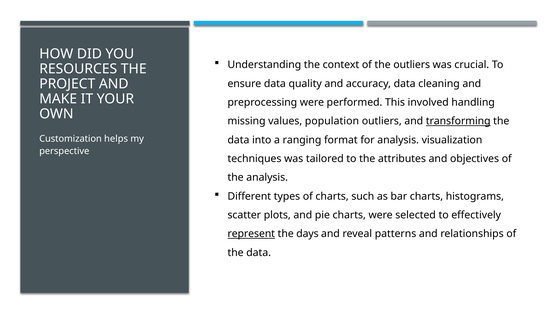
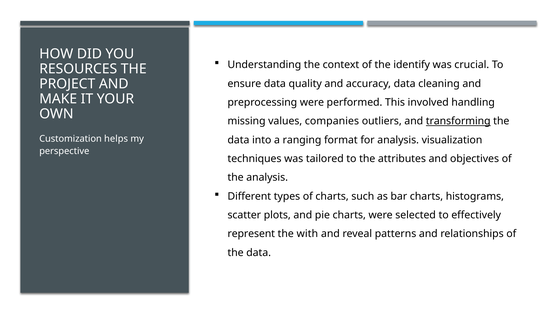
the outliers: outliers -> identify (412, 65)
population: population -> companies (332, 121)
represent underline: present -> none (251, 234)
days: days -> with (307, 234)
